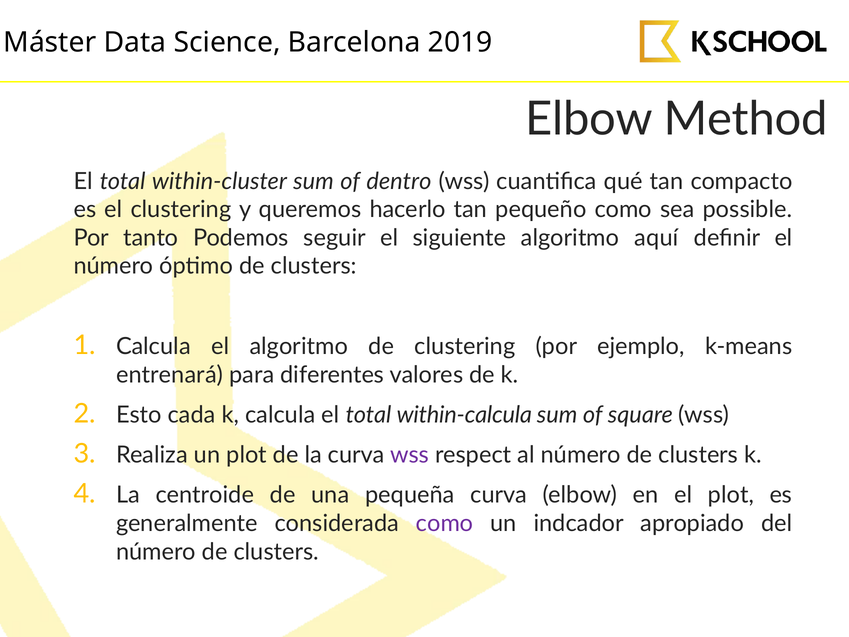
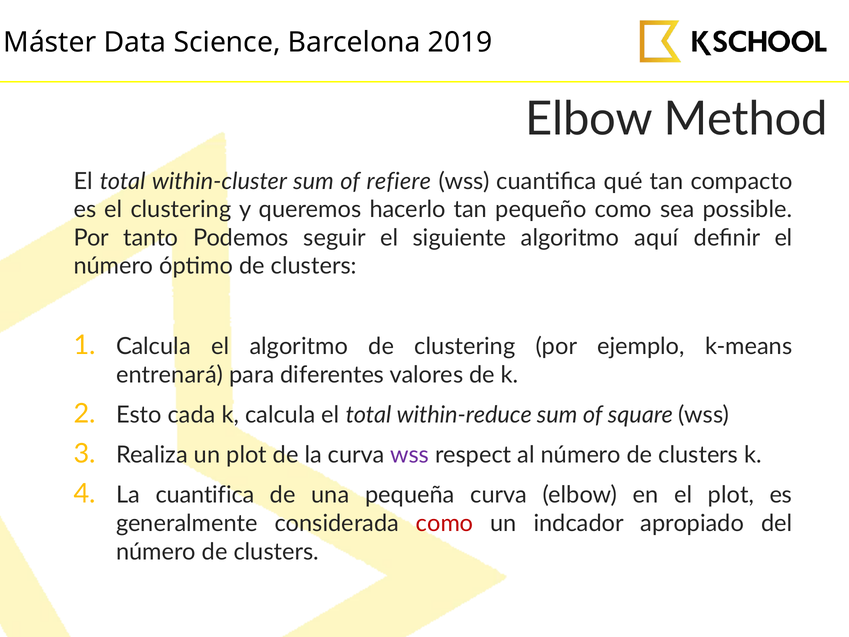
dentro: dentro -> refiere (399, 181)
within-calcula: within-calcula -> within-reduce (464, 415)
La centroide: centroide -> cuantifica (205, 495)
como colour: purple -> red (445, 523)
